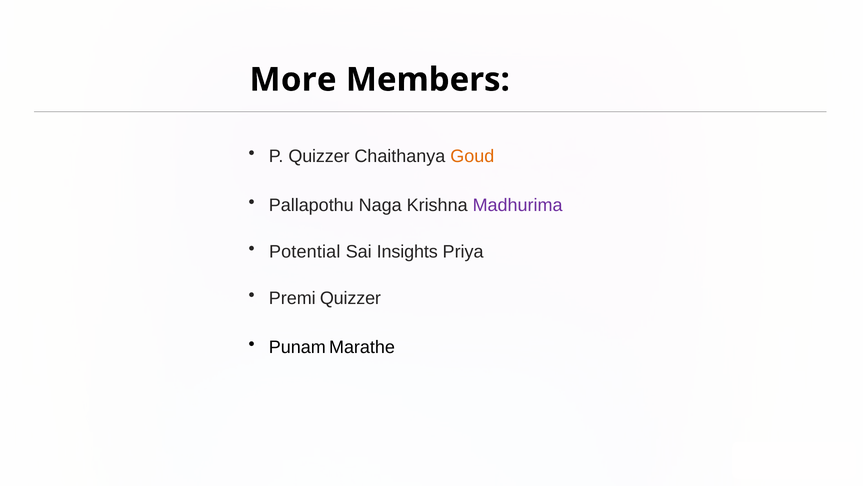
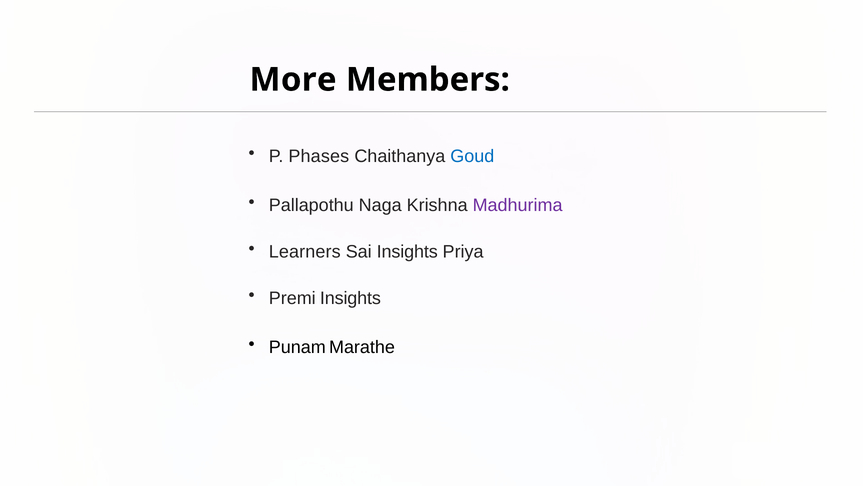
P Quizzer: Quizzer -> Phases (319, 156)
Goud colour: orange -> blue (472, 156)
Potential: Potential -> Learners (305, 251)
Premi Quizzer: Quizzer -> Insights (350, 298)
